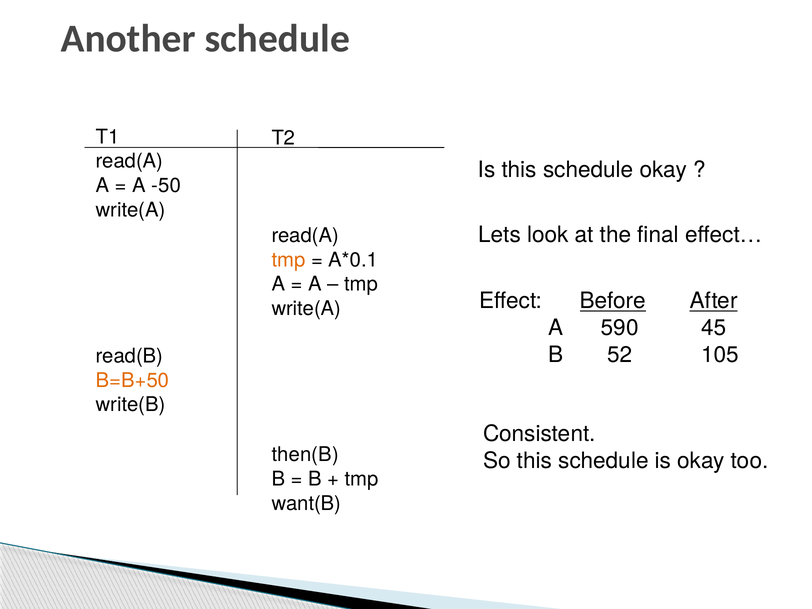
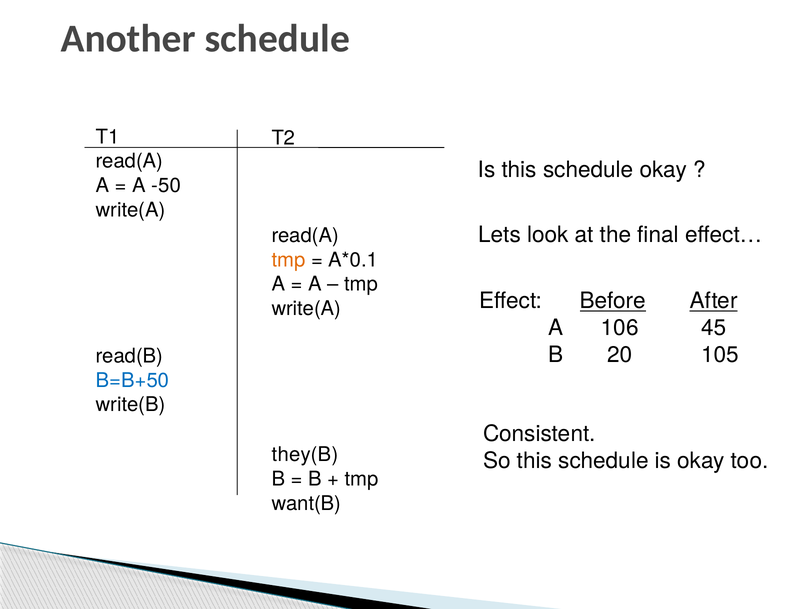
590: 590 -> 106 (620, 328)
52: 52 -> 20 (620, 355)
B=B+50 colour: orange -> blue (132, 380)
then(B: then(B -> they(B (305, 455)
